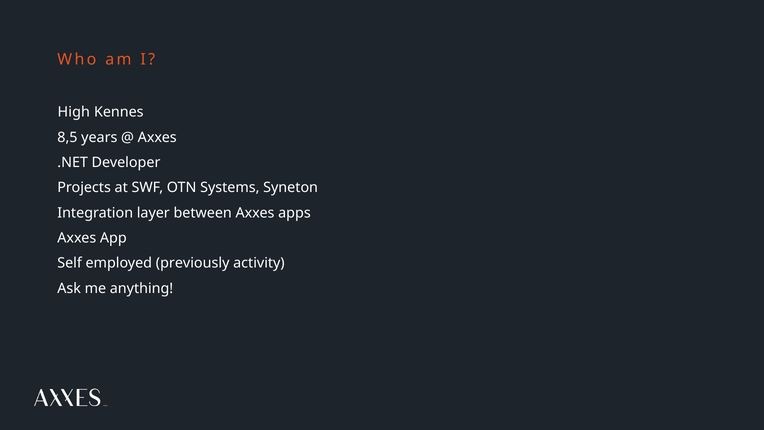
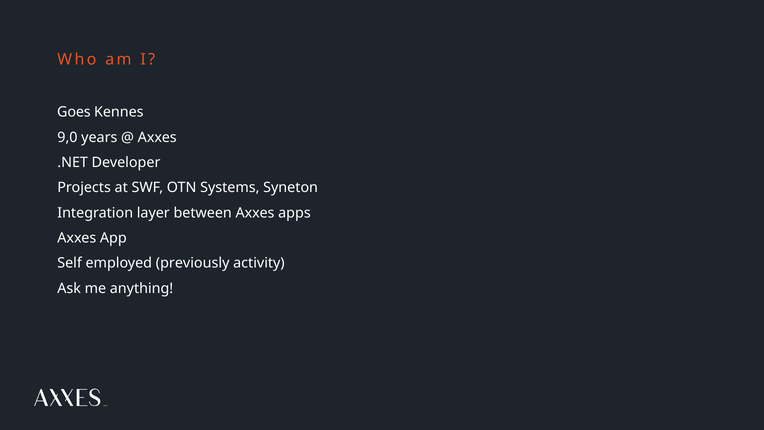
High: High -> Goes (74, 112)
8,5: 8,5 -> 9,0 (67, 137)
